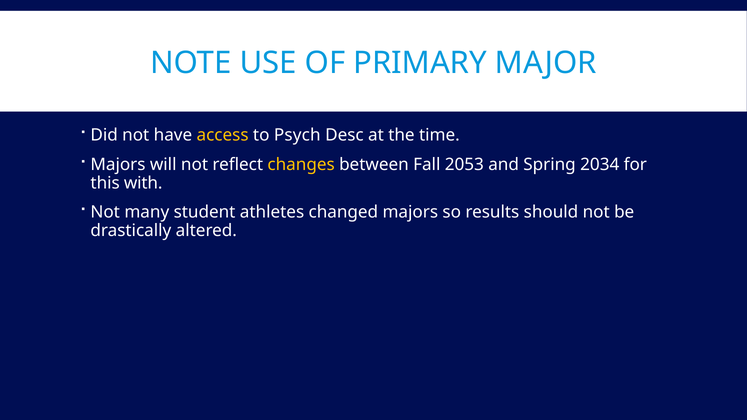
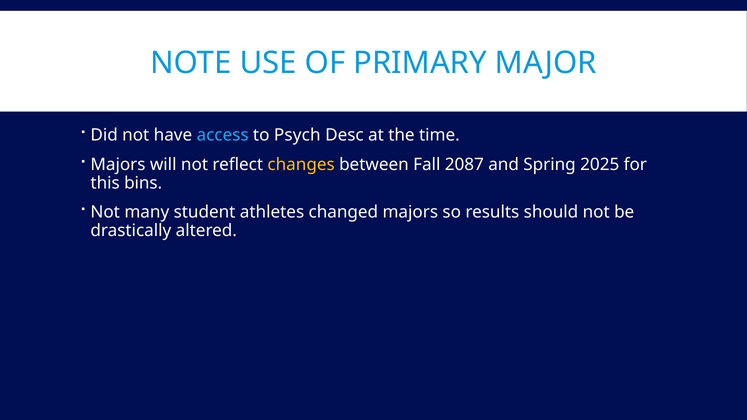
access colour: yellow -> light blue (223, 135)
2053: 2053 -> 2087 (464, 165)
2034: 2034 -> 2025 (600, 165)
with: with -> bins (143, 183)
